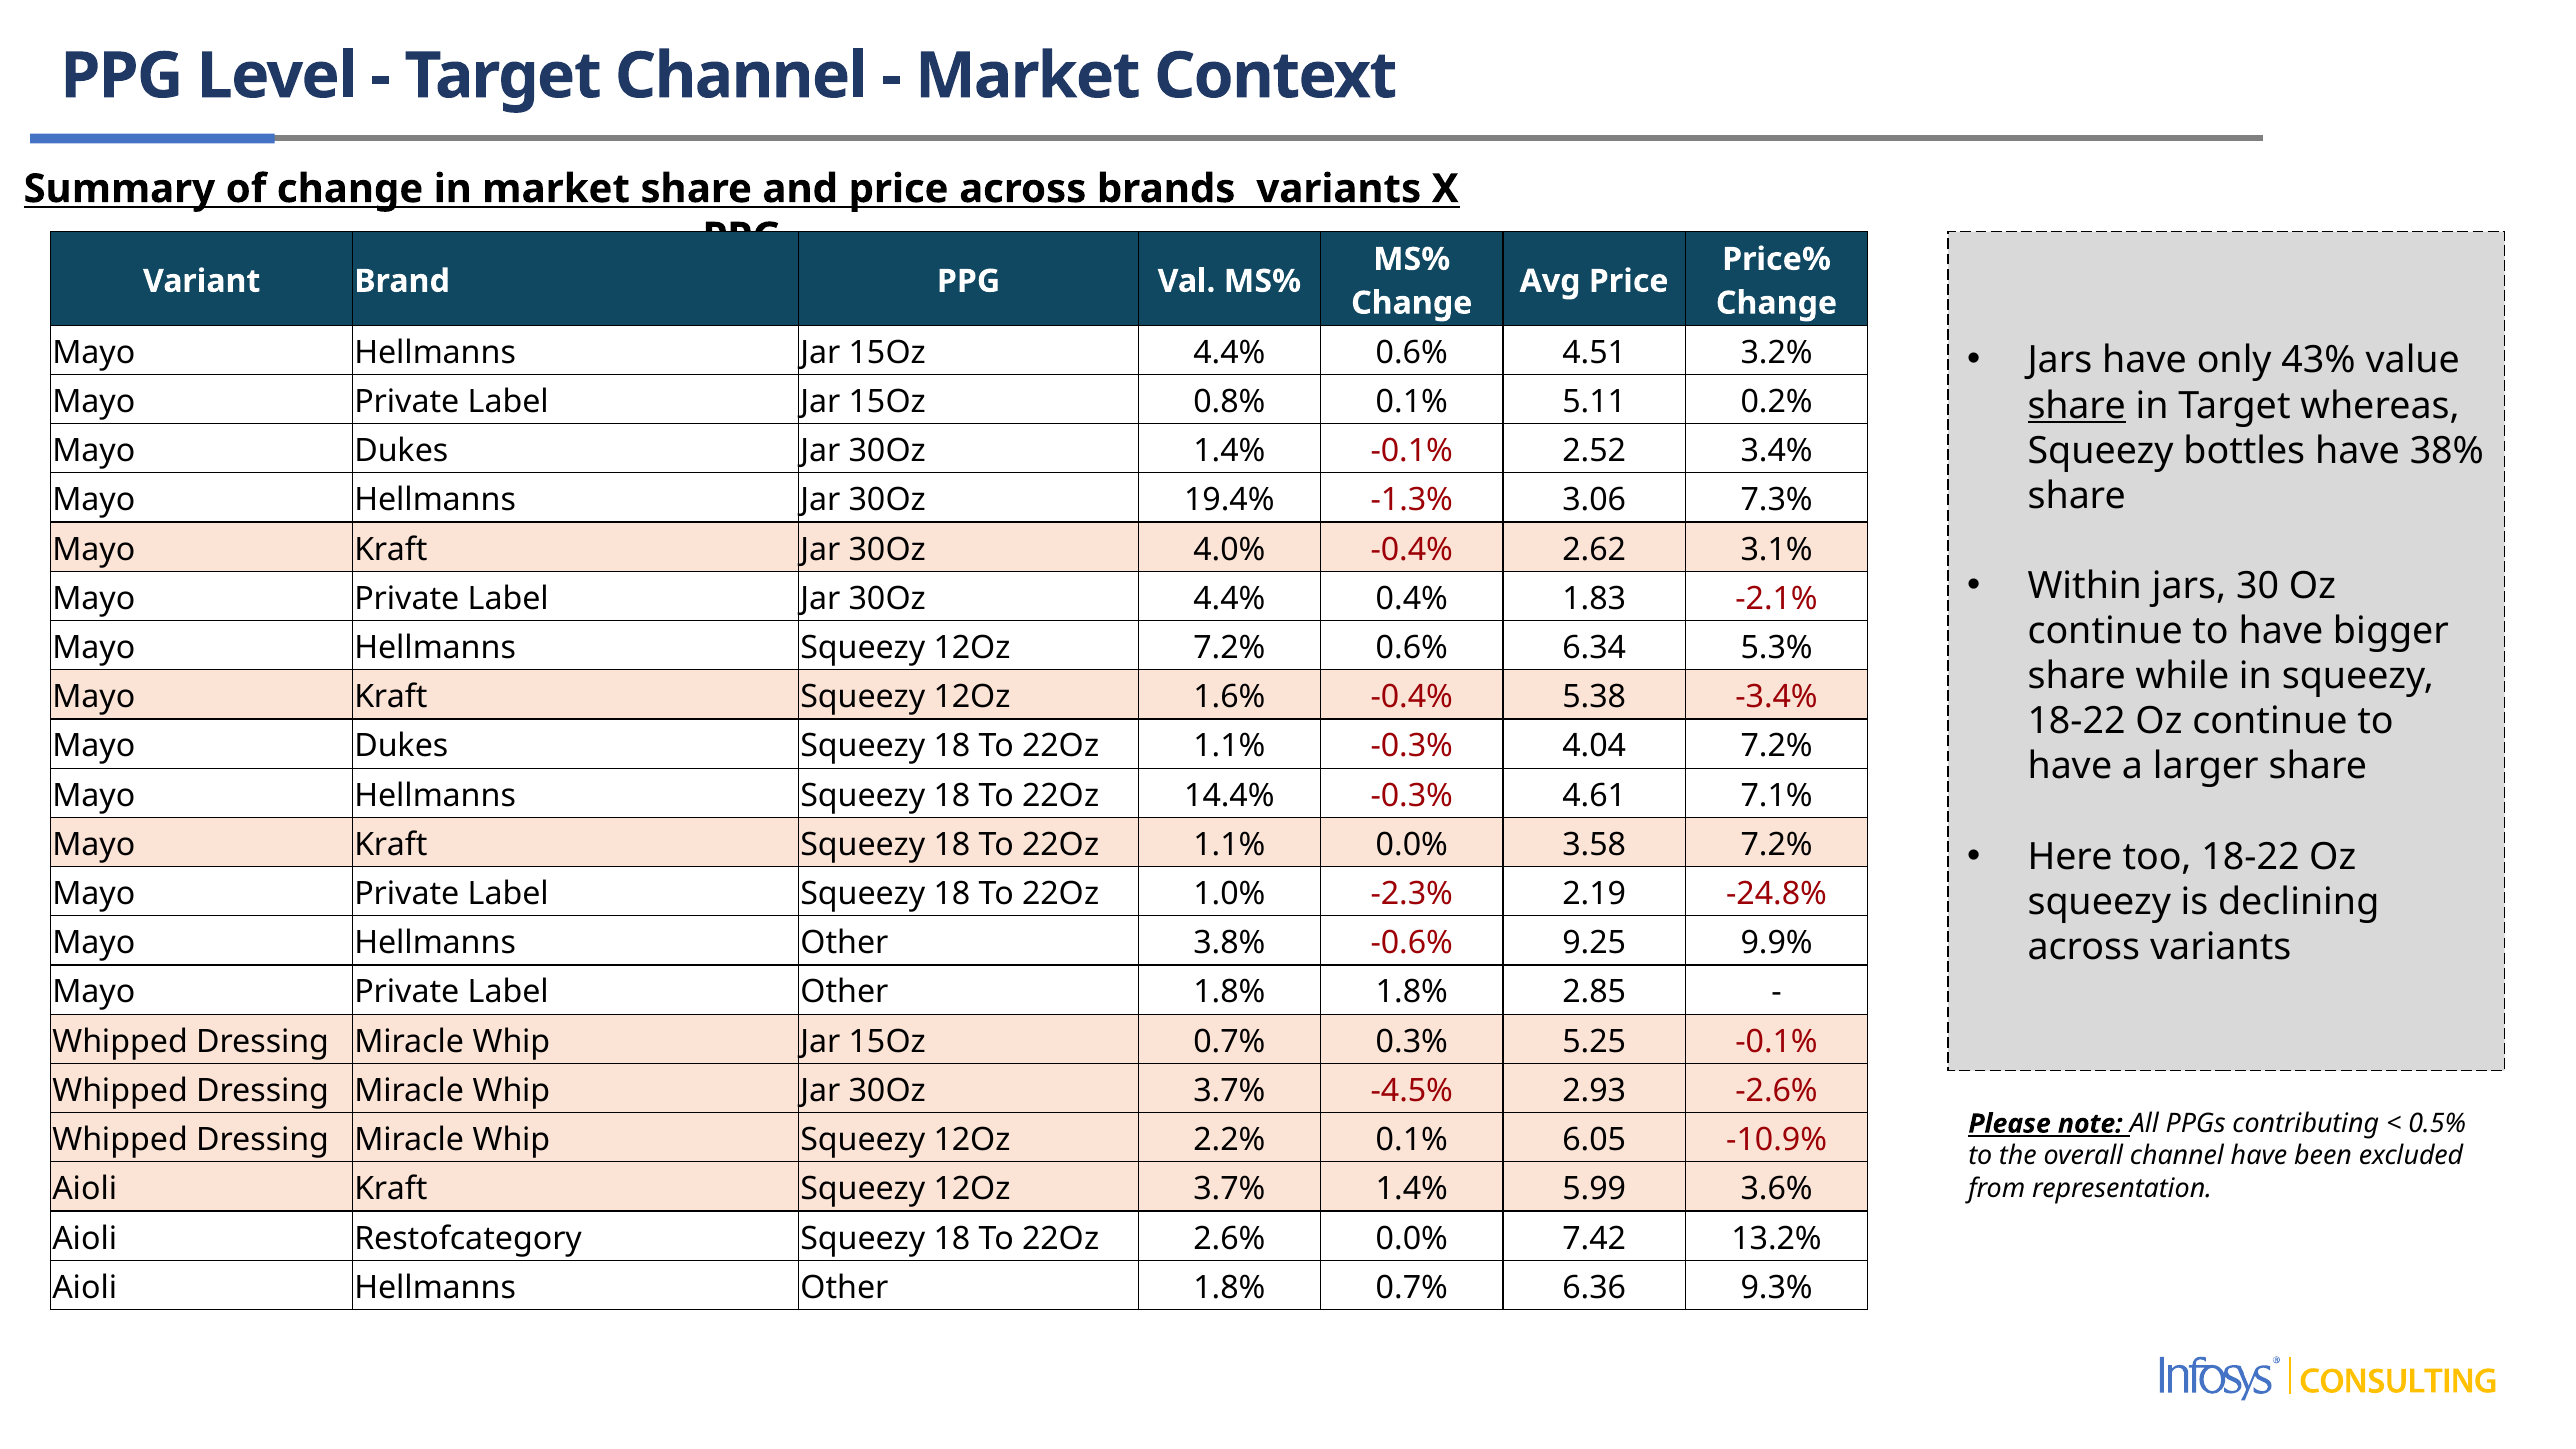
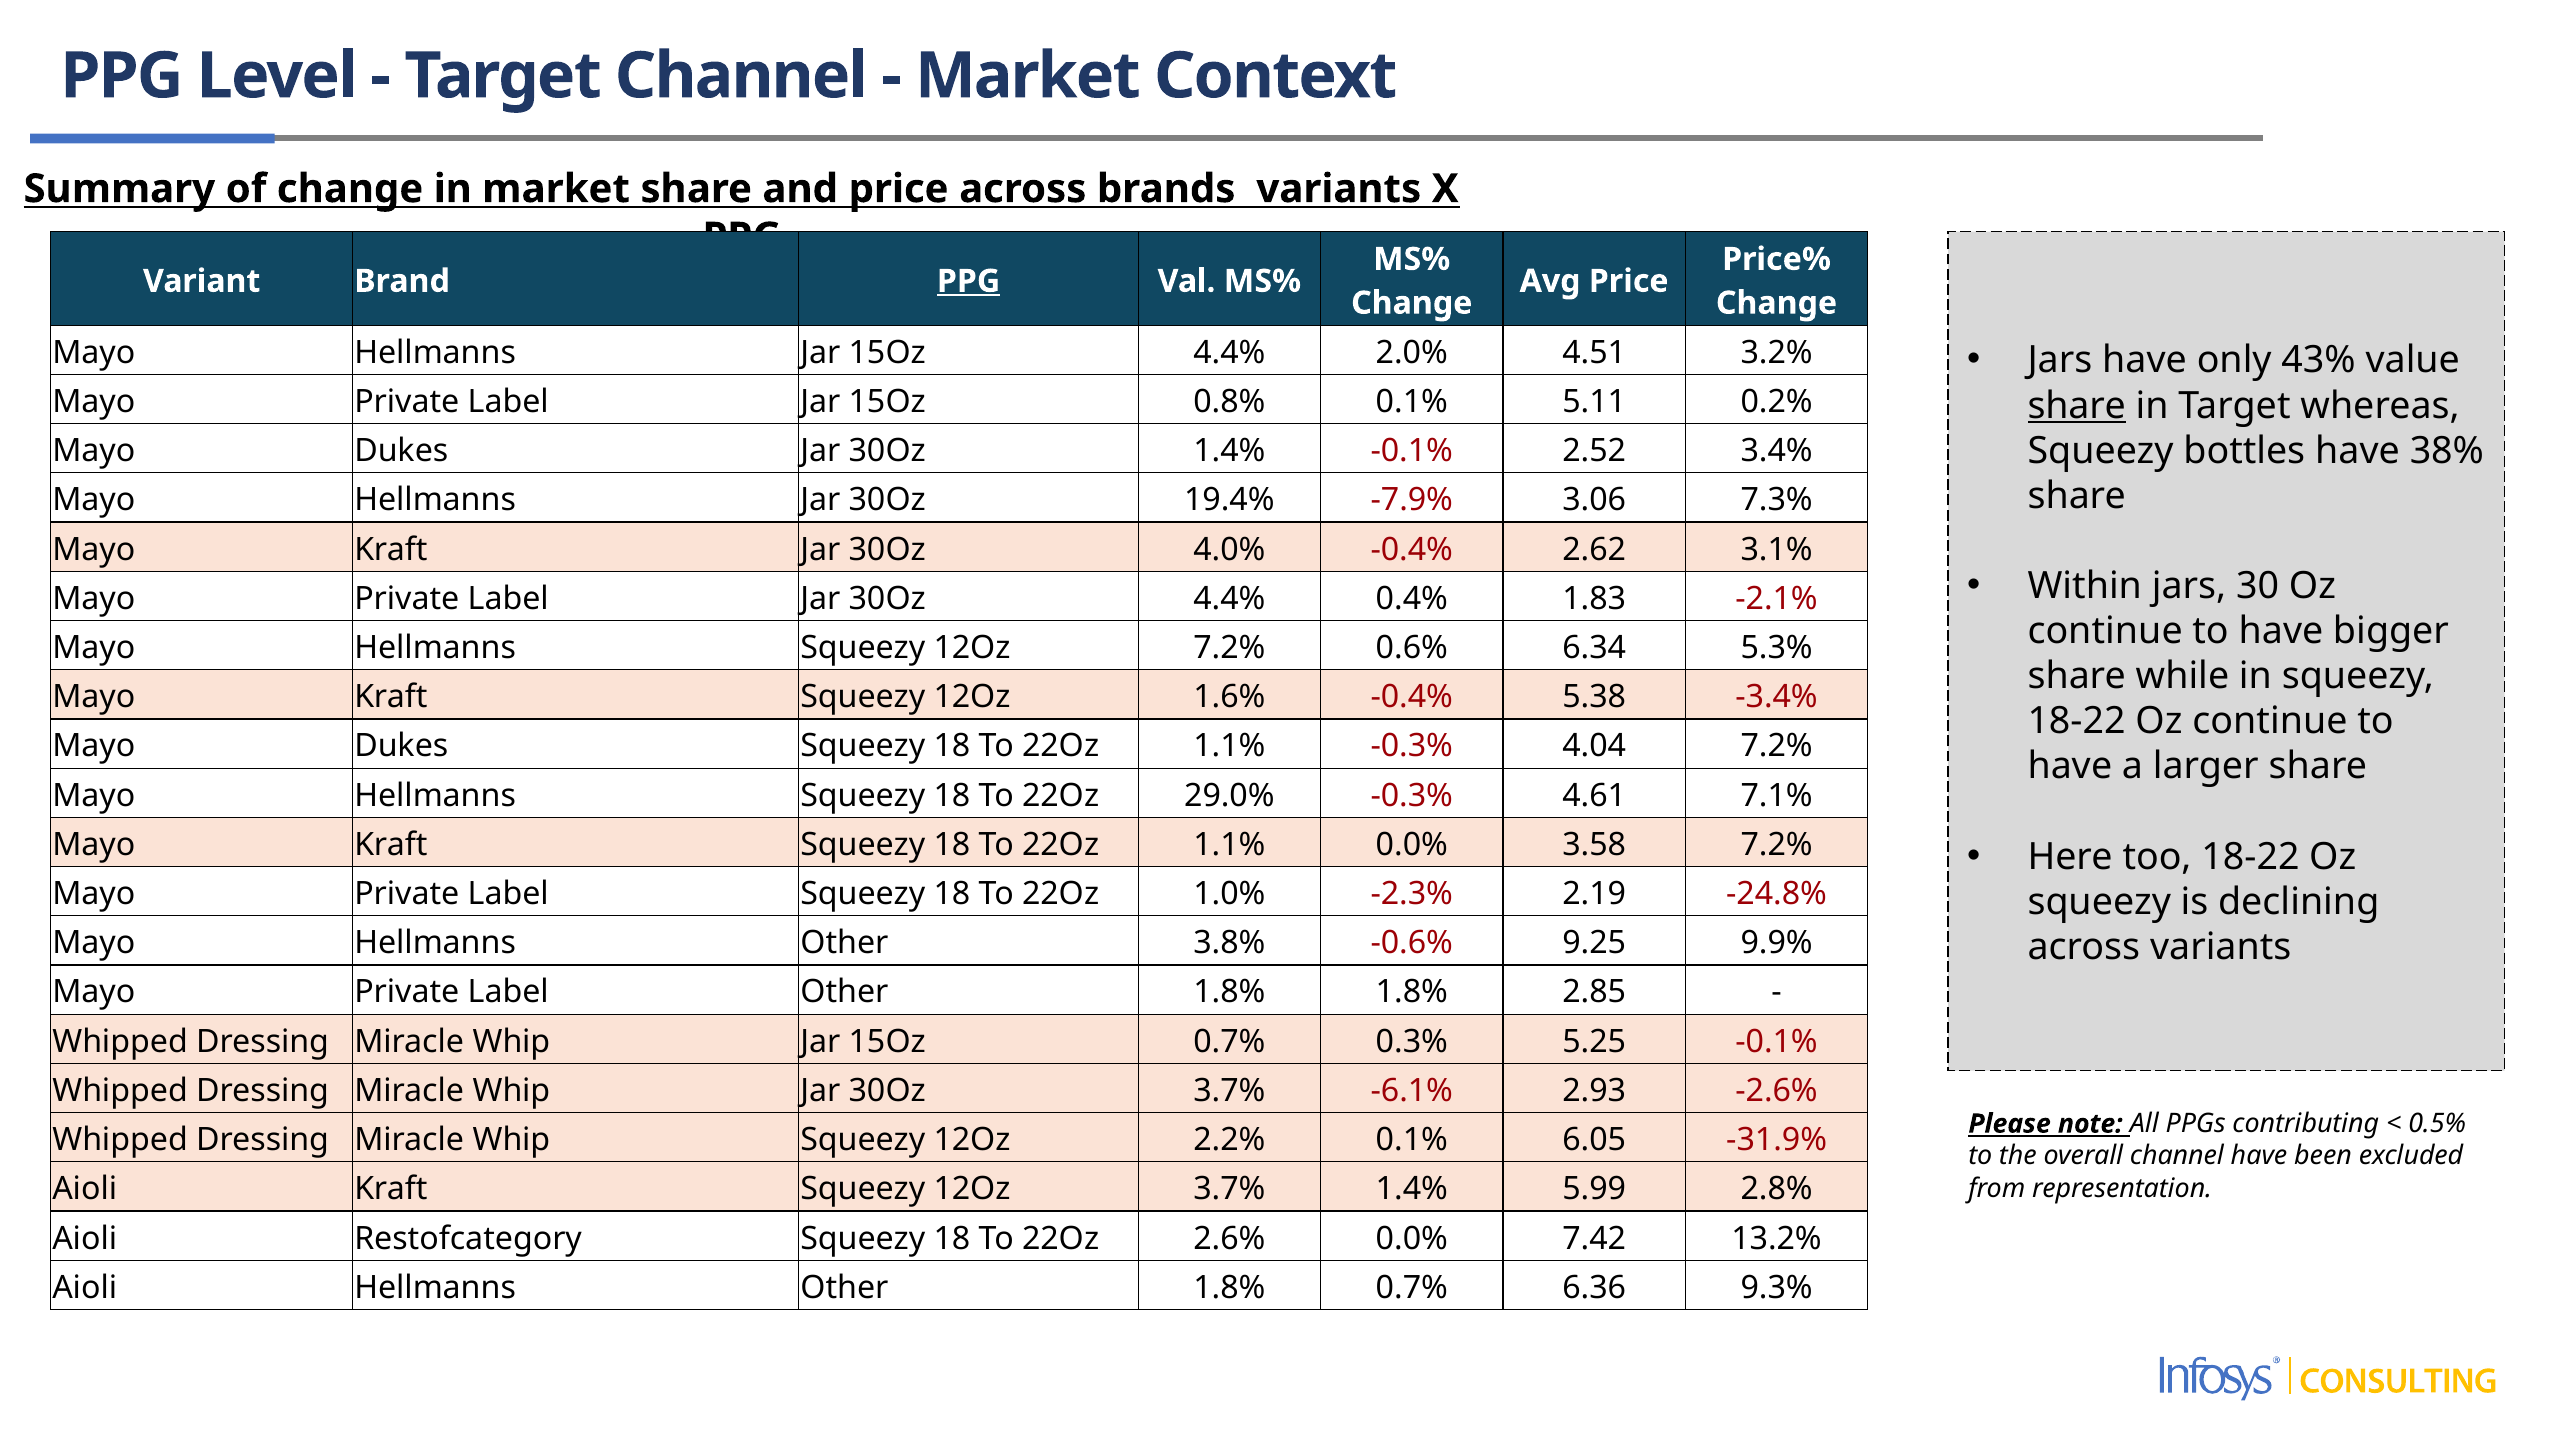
PPG underline: none -> present (969, 281)
4.4% 0.6%: 0.6% -> 2.0% (1412, 353)
-1.3%: -1.3% -> -7.9% (1412, 500)
14.4%: 14.4% -> 29.0% (1229, 795)
-4.5%: -4.5% -> -6.1% (1412, 1091)
-10.9%: -10.9% -> -31.9% (1777, 1140)
3.6%: 3.6% -> 2.8% (1777, 1189)
